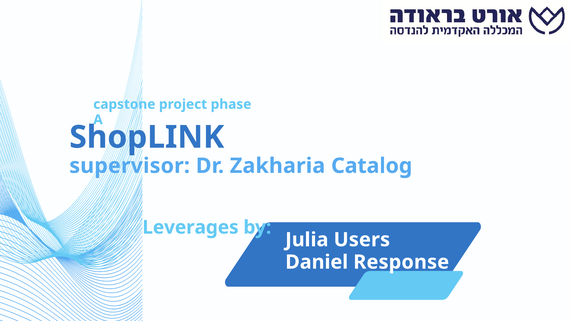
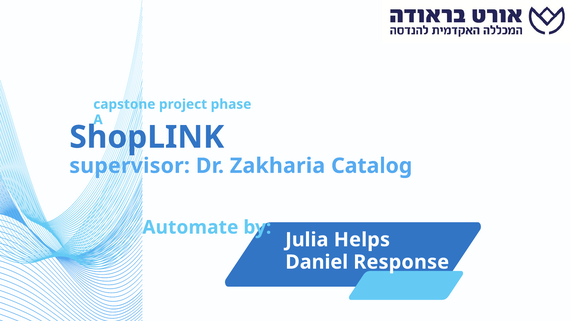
Leverages: Leverages -> Automate (190, 227)
Users: Users -> Helps (362, 240)
